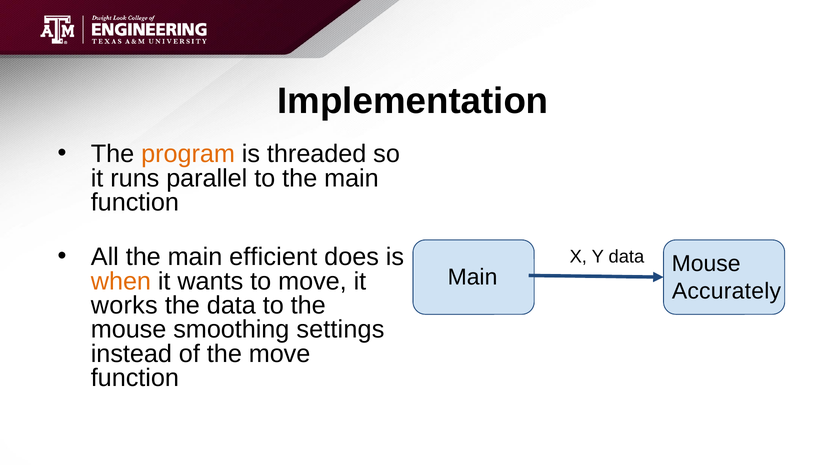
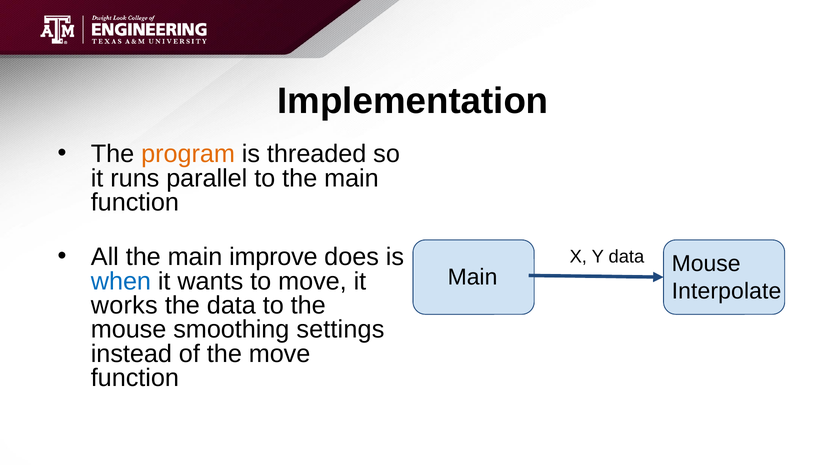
efficient: efficient -> improve (273, 257)
when colour: orange -> blue (121, 281)
Accurately: Accurately -> Interpolate (727, 291)
